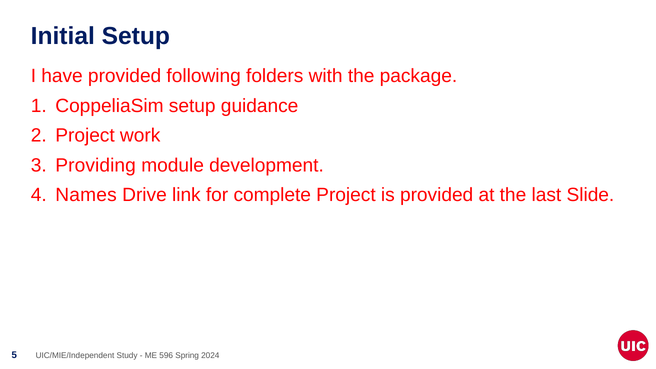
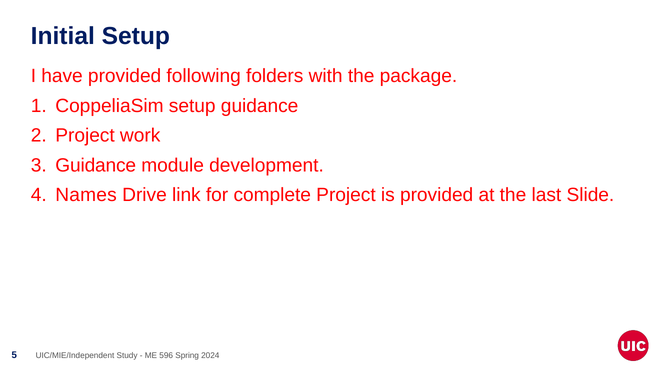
Providing: Providing -> Guidance (96, 165)
